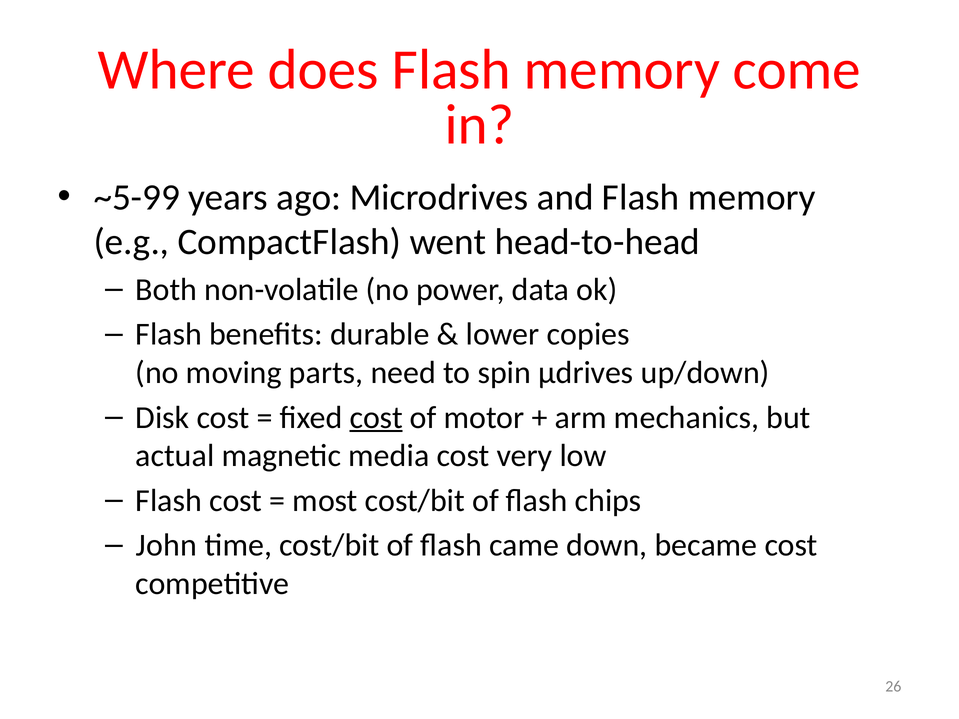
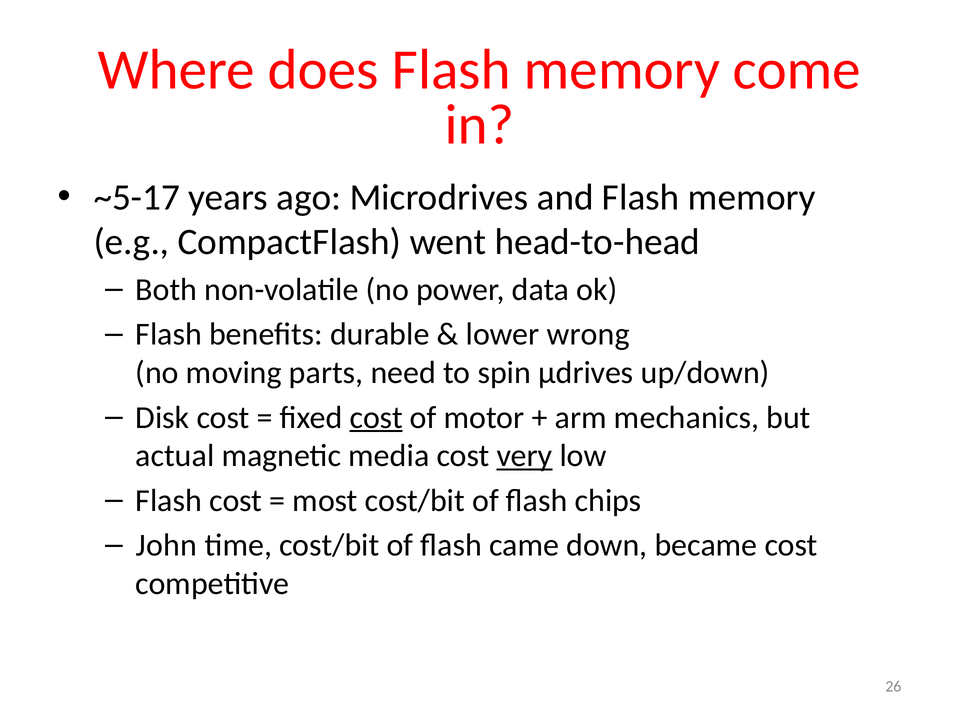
~5-99: ~5-99 -> ~5-17 (137, 198)
copies: copies -> wrong (588, 334)
very underline: none -> present (524, 456)
